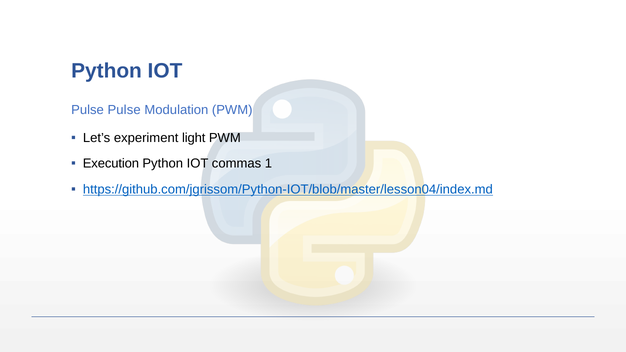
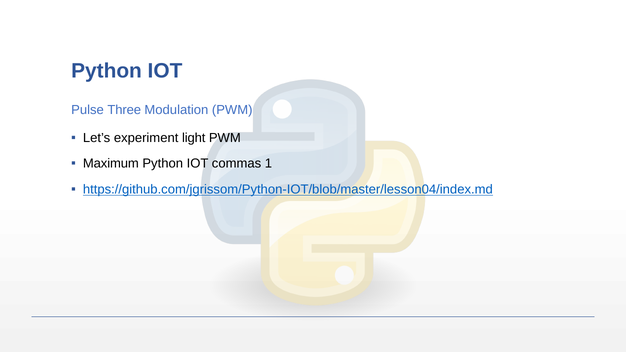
Pulse Pulse: Pulse -> Three (124, 110)
Execution: Execution -> Maximum (111, 164)
